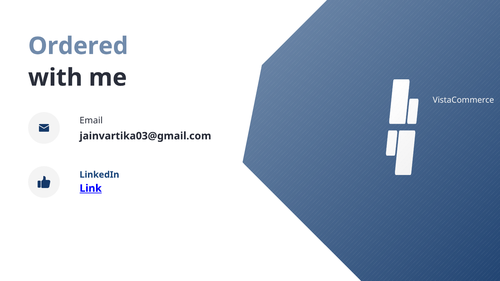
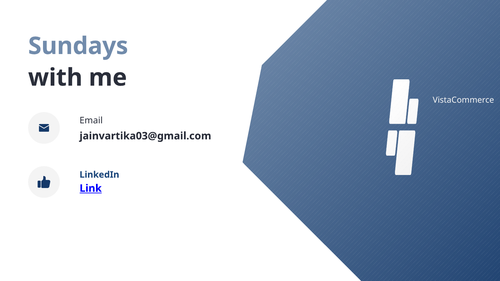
Ordered: Ordered -> Sundays (78, 46)
